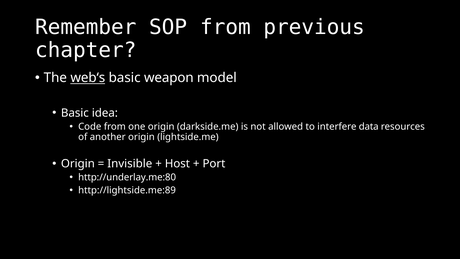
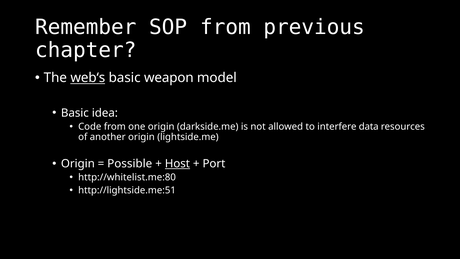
Invisible: Invisible -> Possible (130, 164)
Host underline: none -> present (177, 164)
http://underlay.me:80: http://underlay.me:80 -> http://whitelist.me:80 (127, 177)
http://lightside.me:89: http://lightside.me:89 -> http://lightside.me:51 (127, 190)
